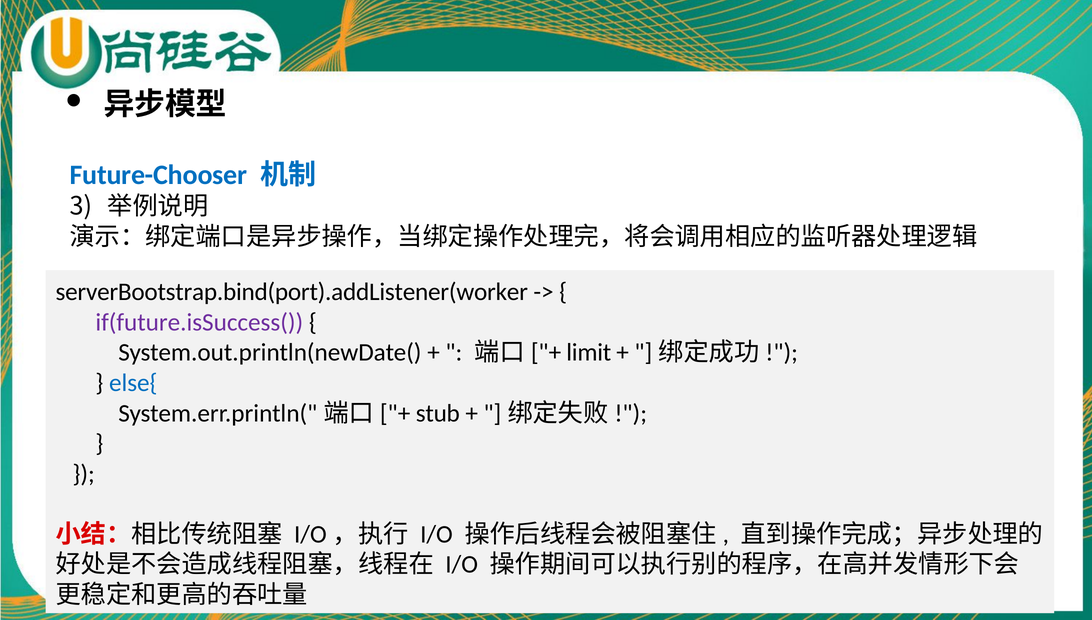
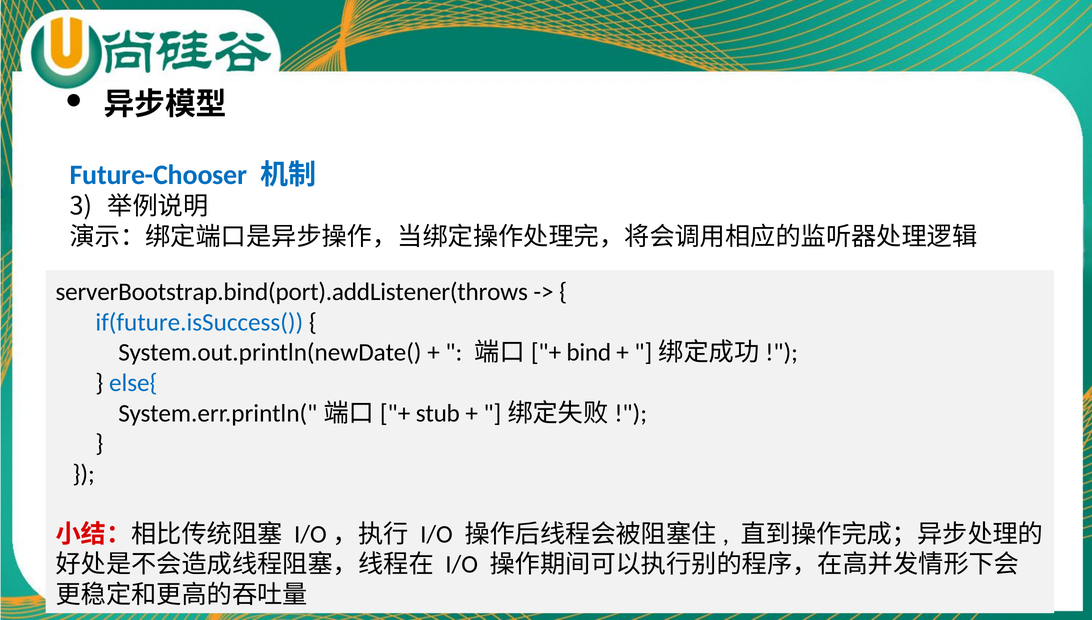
serverBootstrap.bind(port).addListener(worker: serverBootstrap.bind(port).addListener(worker -> serverBootstrap.bind(port).addListener(throws (292, 292)
if(future.isSuccess( colour: purple -> blue (199, 322)
limit: limit -> bind (589, 352)
